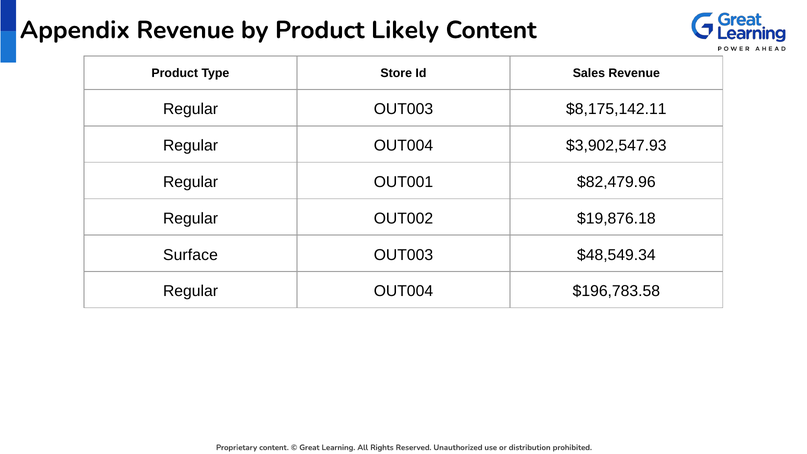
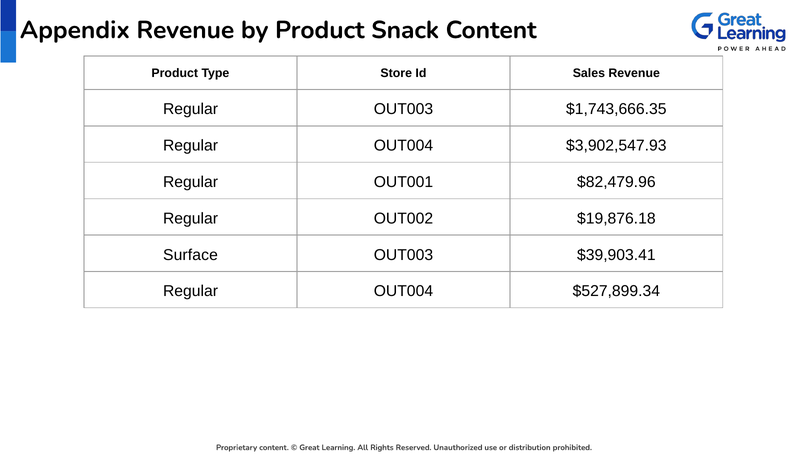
Likely: Likely -> Snack (405, 30)
$8,175,142.11: $8,175,142.11 -> $1,743,666.35 (616, 109)
$48,549.34: $48,549.34 -> $39,903.41 (616, 255)
$196,783.58: $196,783.58 -> $527,899.34 (616, 291)
